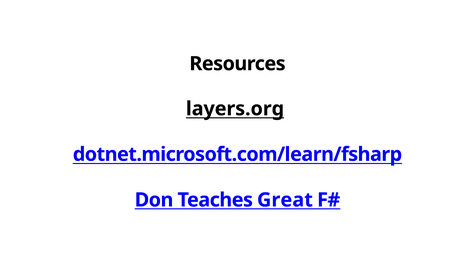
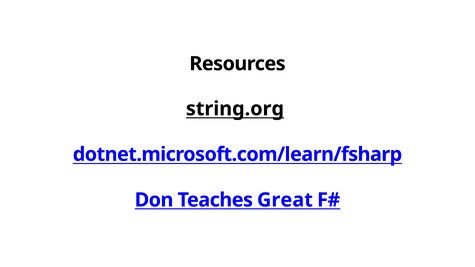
layers.org: layers.org -> string.org (235, 109)
